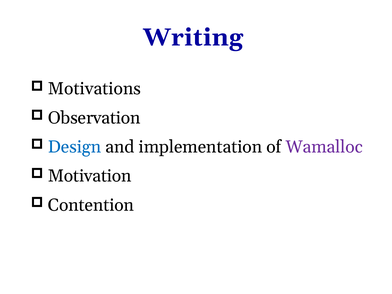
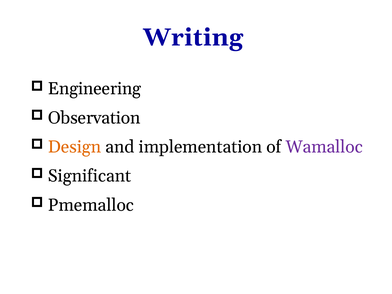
Motivations: Motivations -> Engineering (94, 89)
Design colour: blue -> orange (75, 147)
Motivation: Motivation -> Significant (90, 176)
Contention: Contention -> Pmemalloc (91, 205)
